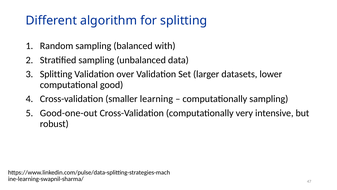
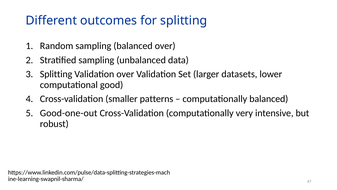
algorithm: algorithm -> outcomes (109, 21)
balanced with: with -> over (165, 46)
learning: learning -> patterns (157, 99)
computationally sampling: sampling -> balanced (269, 99)
